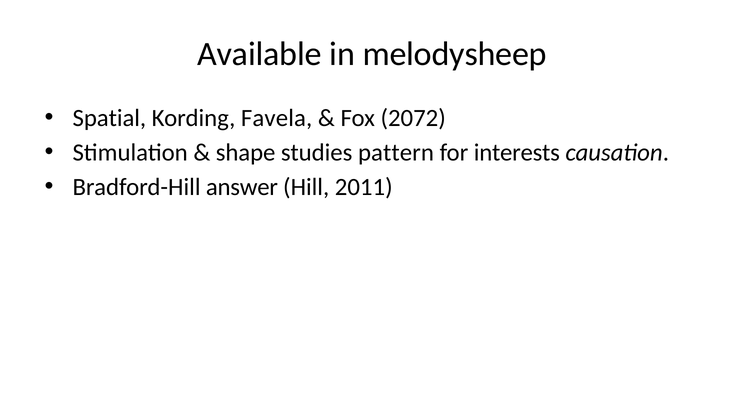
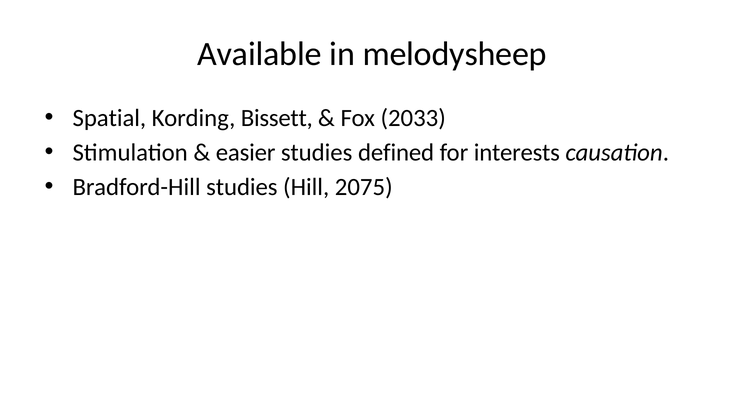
Favela: Favela -> Bissett (277, 118)
2072: 2072 -> 2033 (413, 118)
shape: shape -> easier (246, 153)
pattern: pattern -> defined (396, 153)
Bradford-Hill answer: answer -> studies (242, 187)
2011: 2011 -> 2075 (364, 187)
